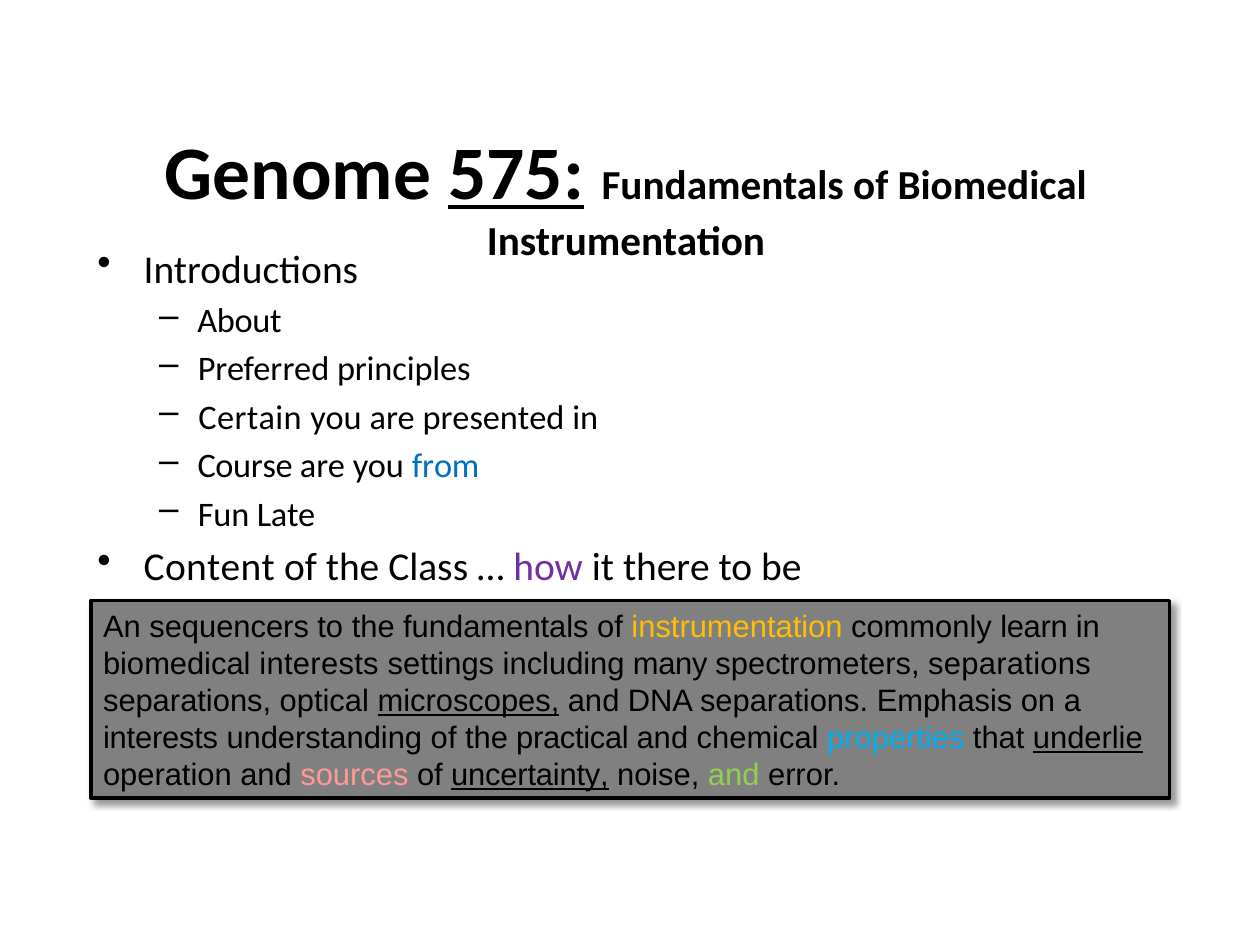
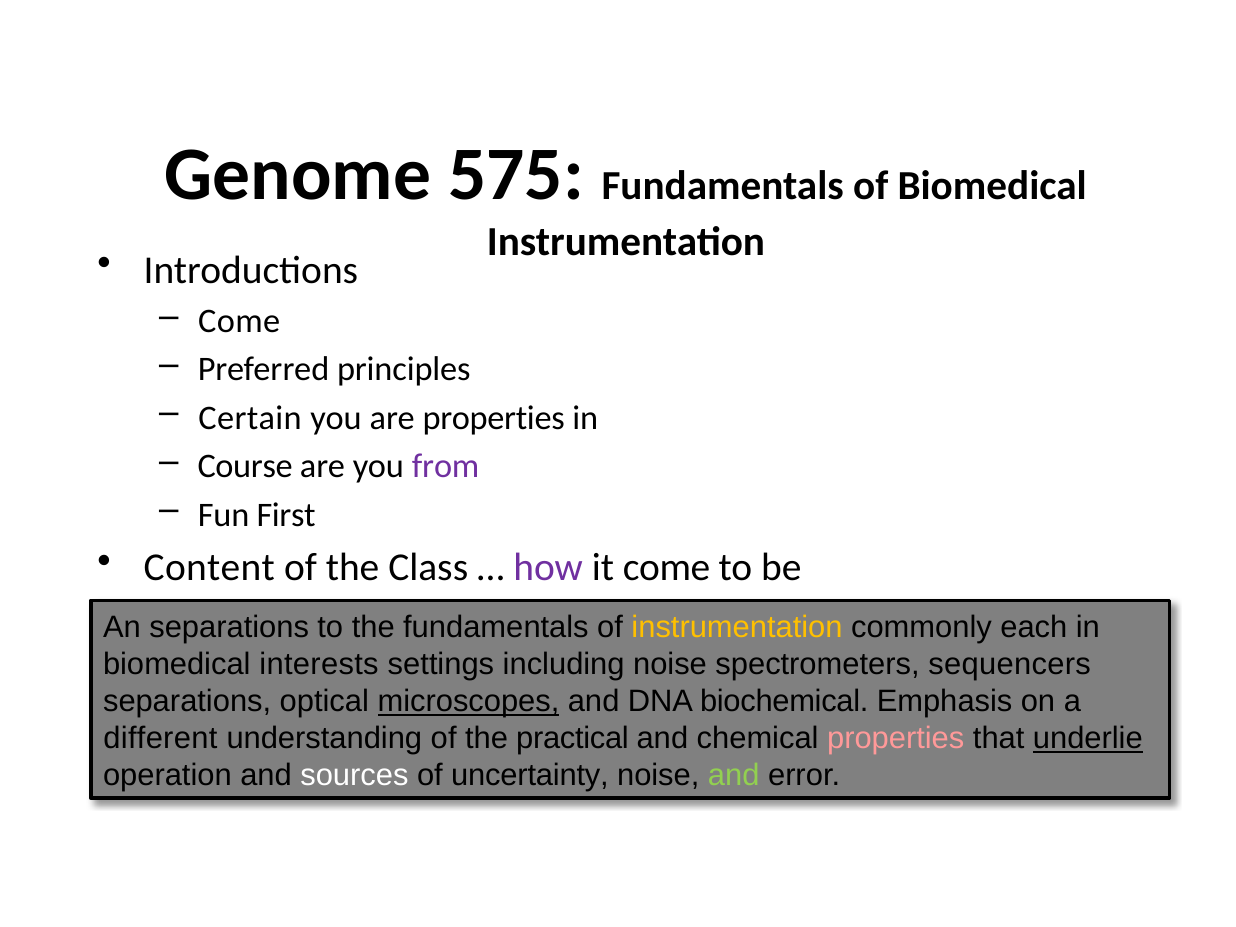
575 underline: present -> none (516, 175)
About: About -> Come (239, 321)
are presented: presented -> properties (494, 418)
from colour: blue -> purple (446, 466)
Late: Late -> First (286, 515)
it there: there -> come (667, 568)
An sequencers: sequencers -> separations (229, 627)
learn: learn -> each (1034, 627)
including many: many -> noise (670, 664)
spectrometers separations: separations -> sequencers (1010, 664)
DNA separations: separations -> biochemical (784, 701)
interests: interests -> different (160, 739)
properties colour: light blue -> pink (896, 739)
sources colour: pink -> white (354, 776)
uncertainty underline: present -> none (530, 776)
